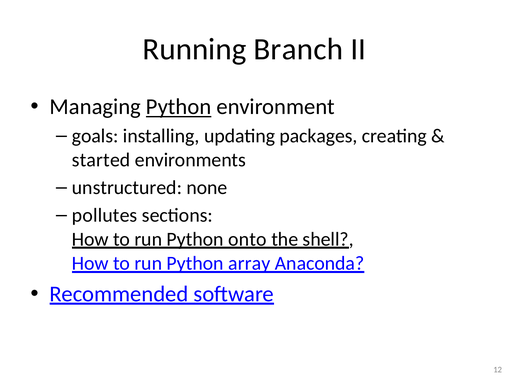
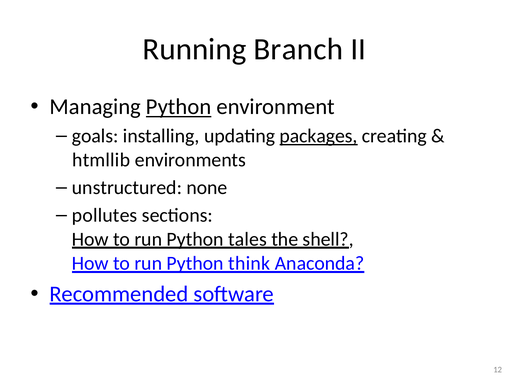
packages underline: none -> present (319, 136)
started: started -> htmllib (101, 160)
onto: onto -> tales (247, 239)
array: array -> think (249, 263)
